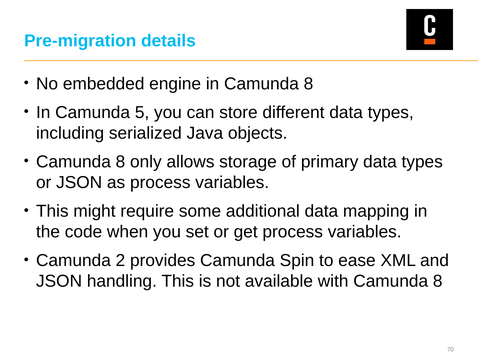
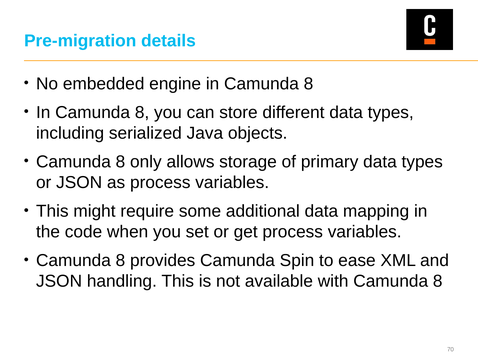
5: 5 -> 8 (142, 113)
2: 2 -> 8 (120, 261)
